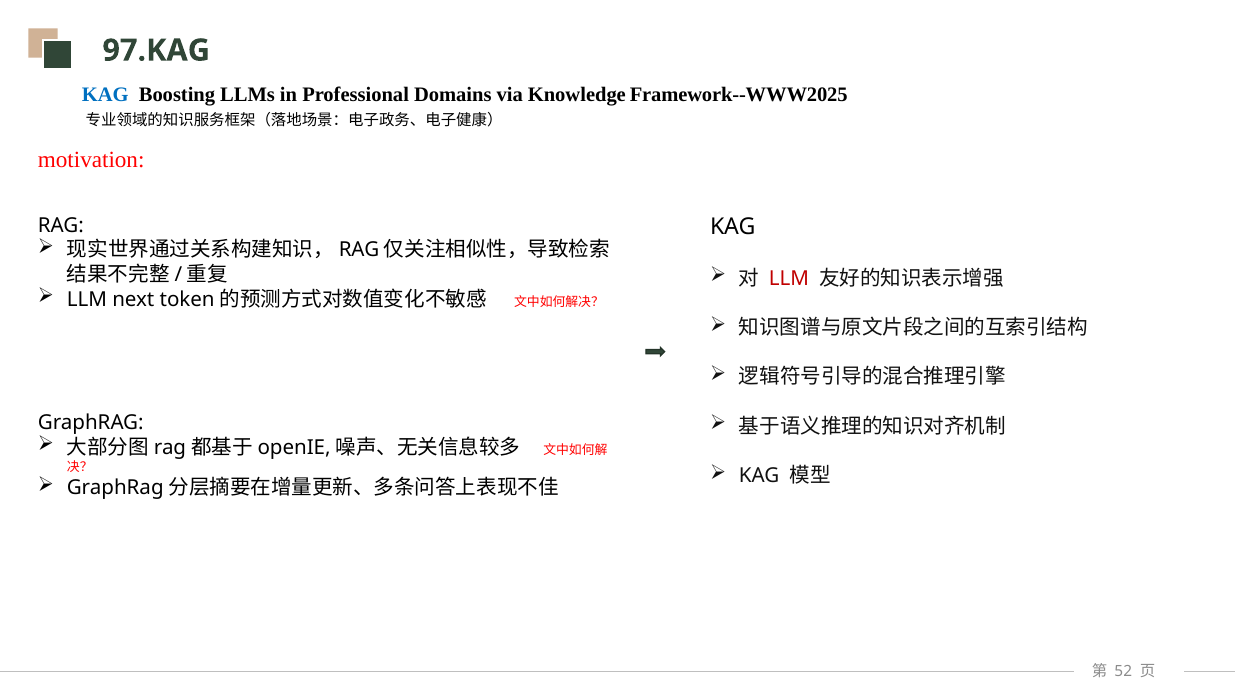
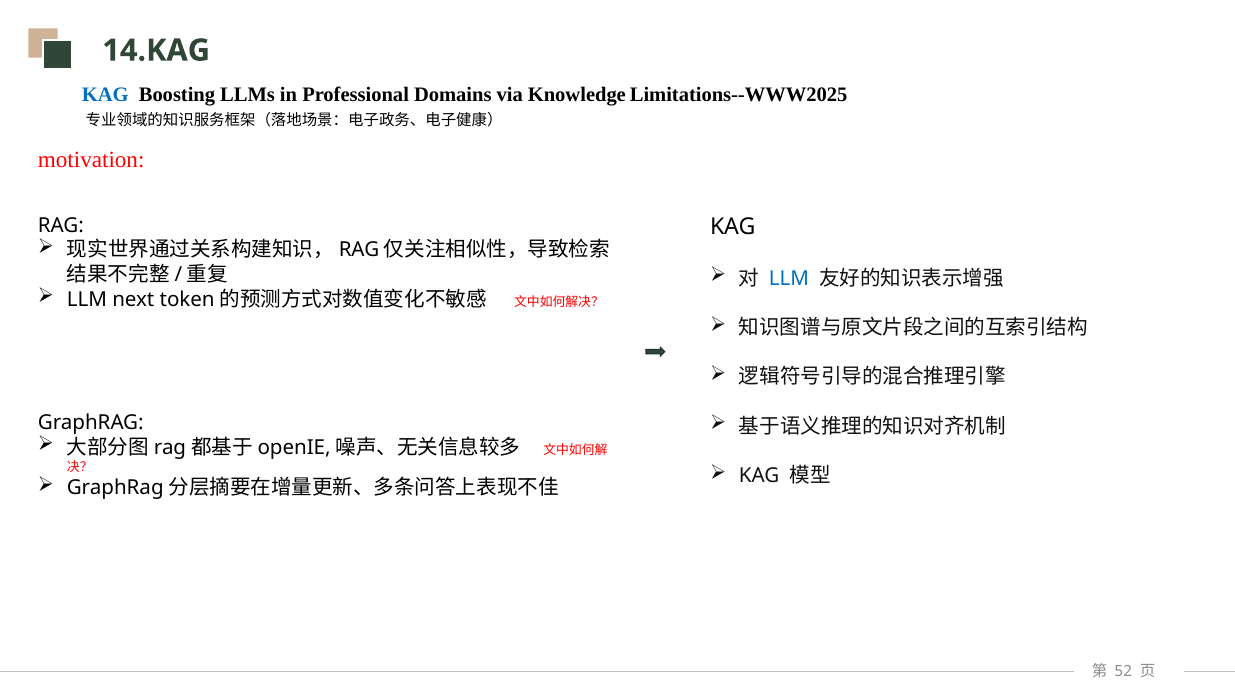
97.KAG: 97.KAG -> 14.KAG (156, 50)
Framework--WWW2025: Framework--WWW2025 -> Limitations--WWW2025 (739, 95)
LLM colour: red -> blue (789, 278)
